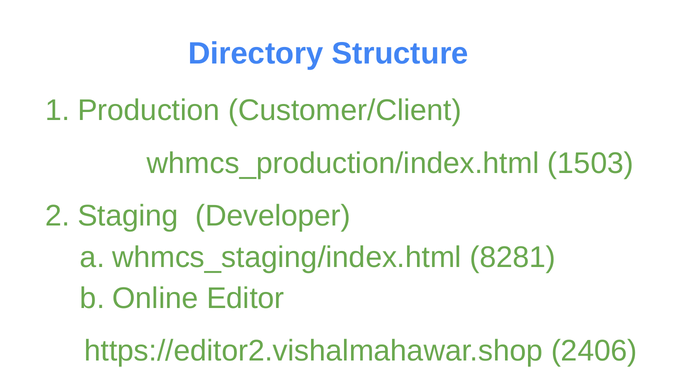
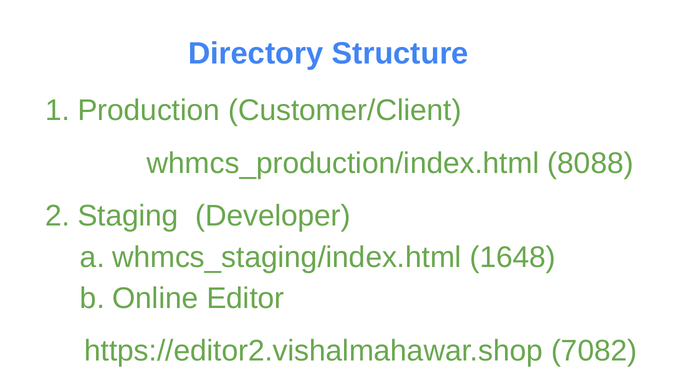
1503: 1503 -> 8088 (591, 163)
8281: 8281 -> 1648 (513, 257)
2406: 2406 -> 7082 (594, 351)
